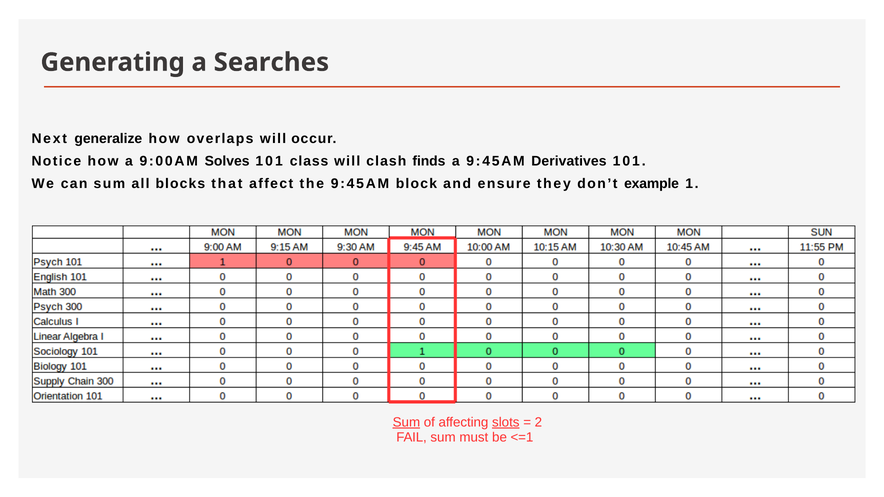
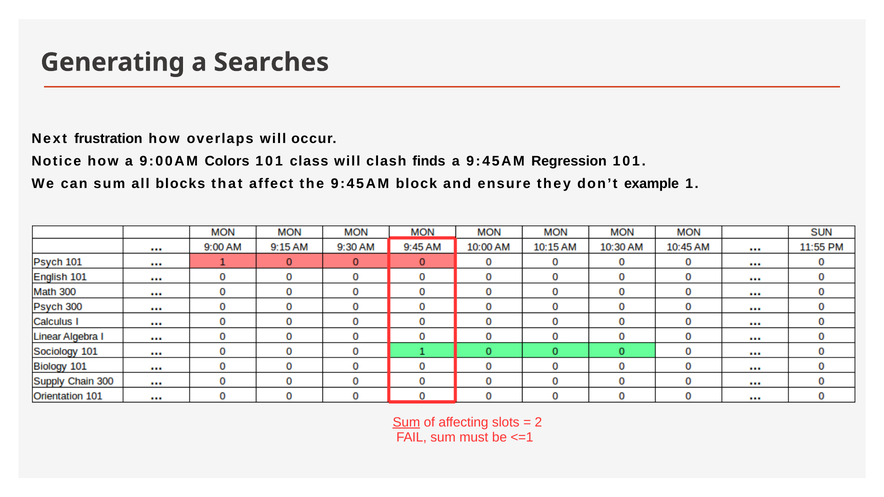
generalize: generalize -> frustration (108, 139)
Solves: Solves -> Colors (227, 161)
Derivatives: Derivatives -> Regression (569, 161)
slots underline: present -> none (506, 422)
